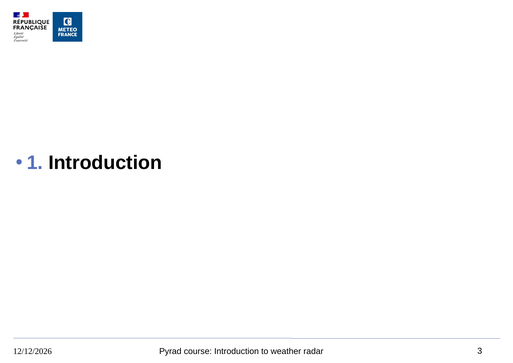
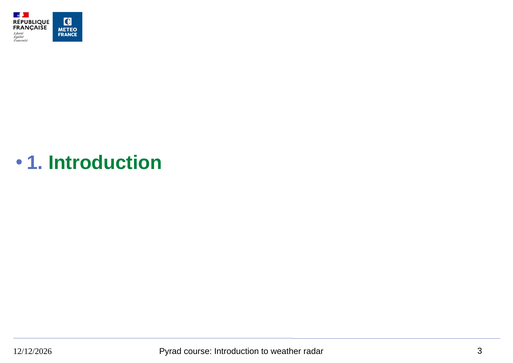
Introduction colour: black -> green (105, 163)
